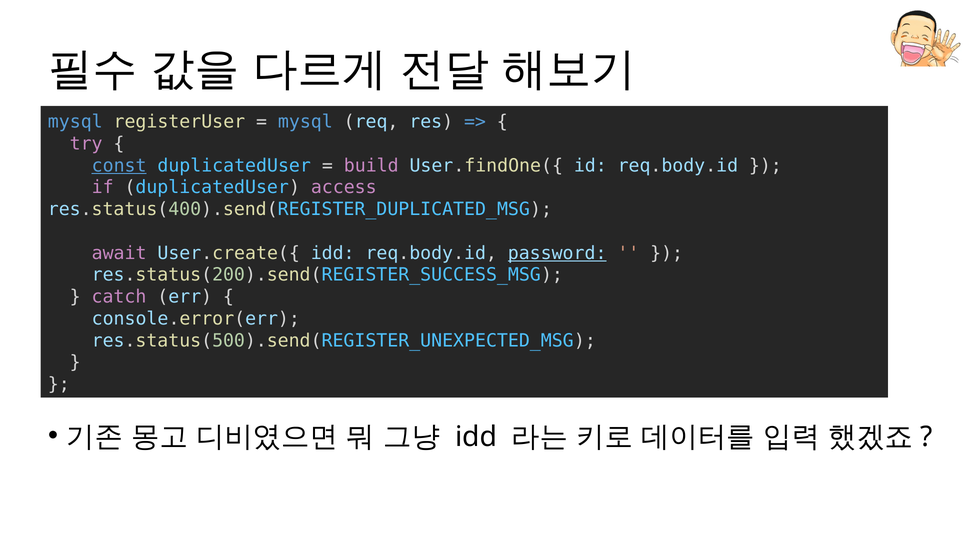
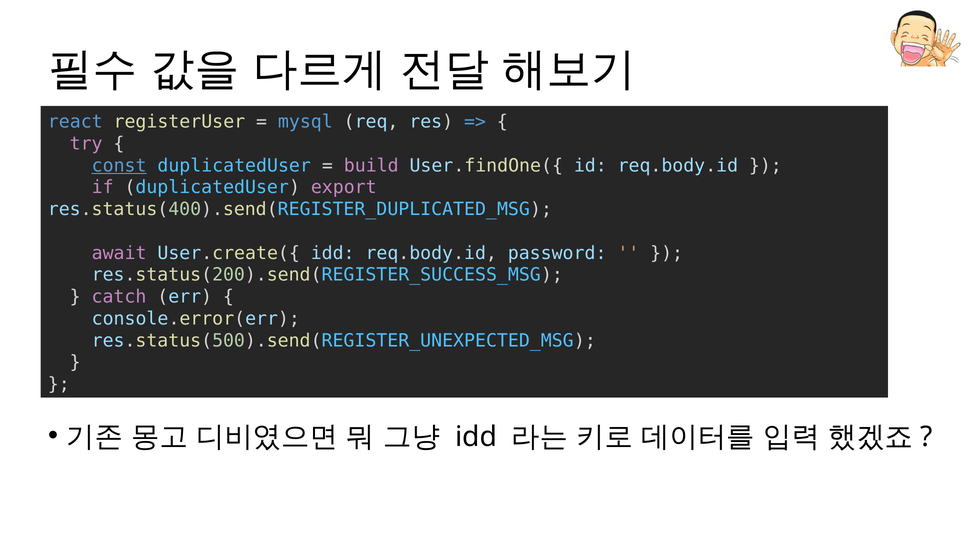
mysql: mysql -> react (75, 122)
access: access -> export (344, 187)
password underline: present -> none (557, 253)
